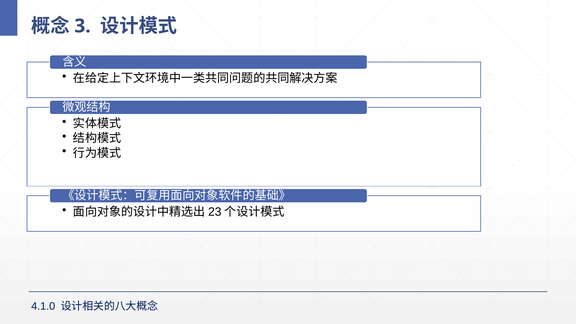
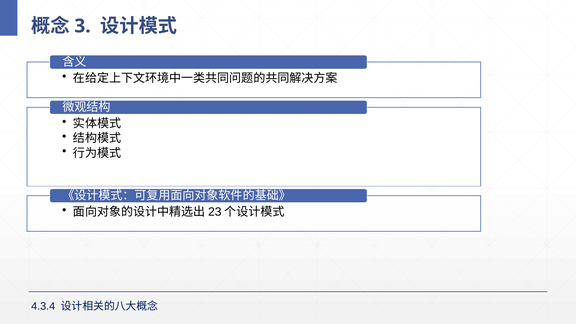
4.1.0: 4.1.0 -> 4.3.4 (43, 306)
